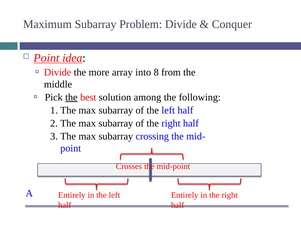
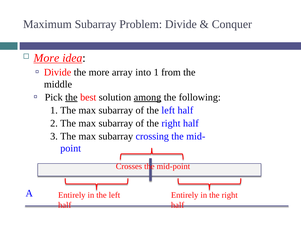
Point: Point -> More (46, 58)
8: 8 -> 1 (156, 72)
among underline: none -> present (148, 97)
